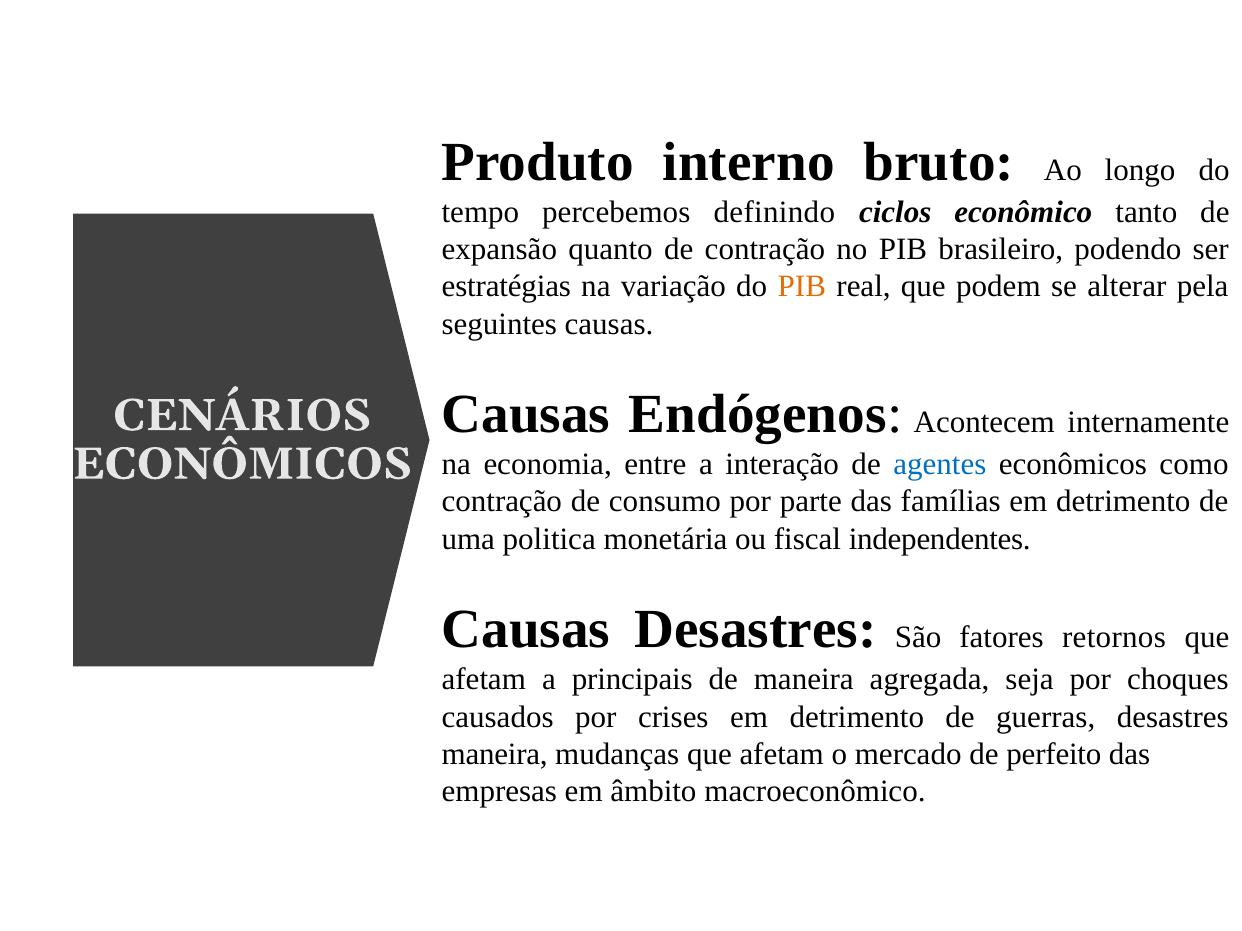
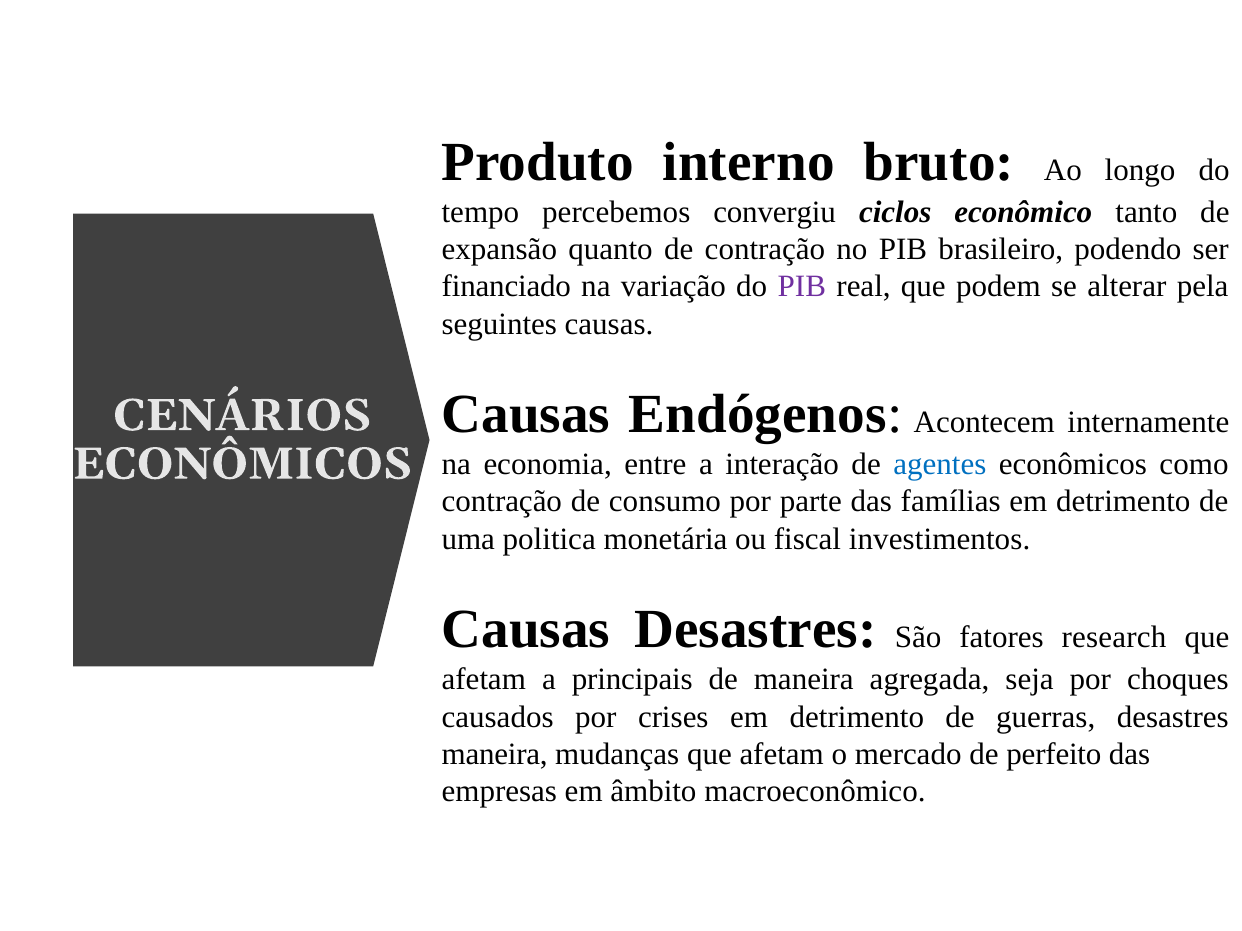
definindo: definindo -> convergiu (775, 212)
estratégias: estratégias -> financiado (506, 287)
PIB colour: orange -> purple (802, 287)
independentes: independentes -> investimentos (940, 539)
retornos: retornos -> research (1114, 638)
